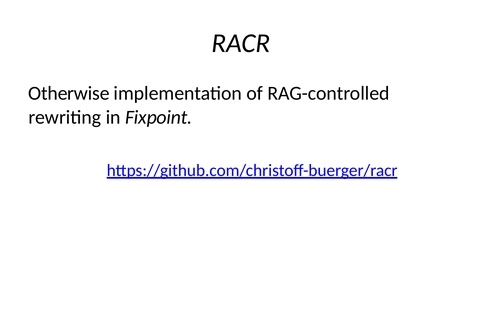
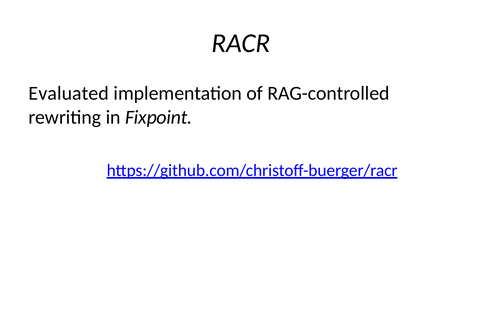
Otherwise: Otherwise -> Evaluated (69, 93)
